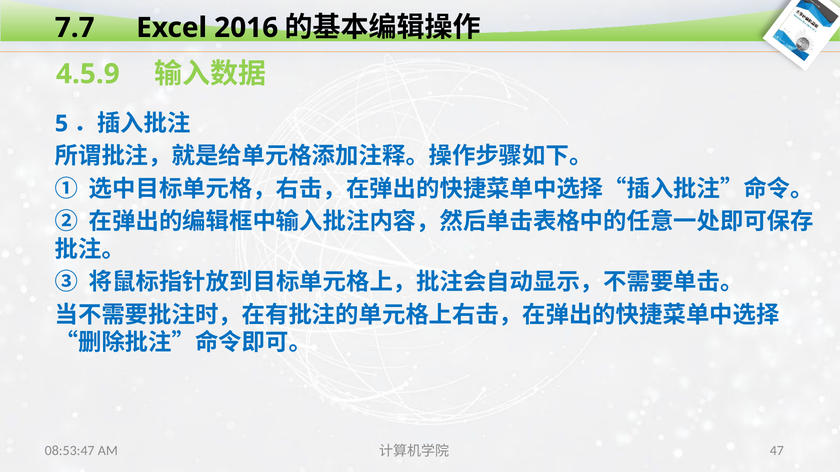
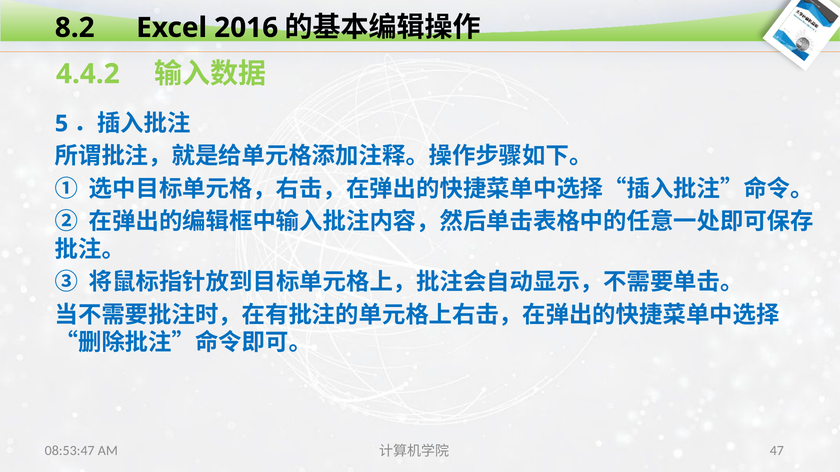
7.7: 7.7 -> 8.2 (75, 28)
4.5.9: 4.5.9 -> 4.4.2 (88, 74)
